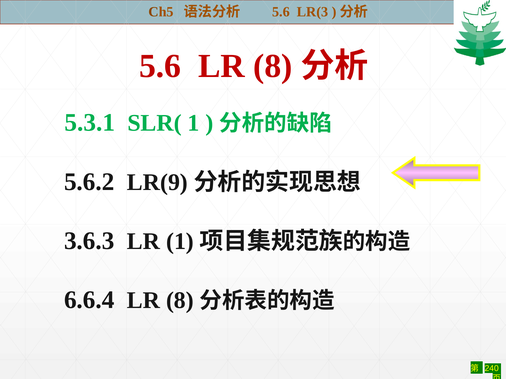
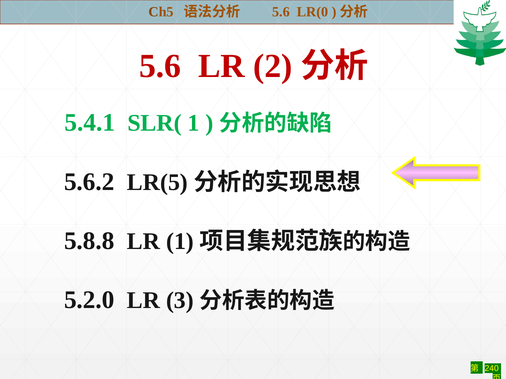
LR(3: LR(3 -> LR(0 (313, 12)
5.6 LR 8: 8 -> 2 (273, 66)
5.3.1: 5.3.1 -> 5.4.1 (90, 123)
LR(9: LR(9 -> LR(5 (157, 182)
3.6.3: 3.6.3 -> 5.8.8 (89, 241)
6.6.4: 6.6.4 -> 5.2.0 (89, 300)
8: 8 -> 3 (180, 301)
